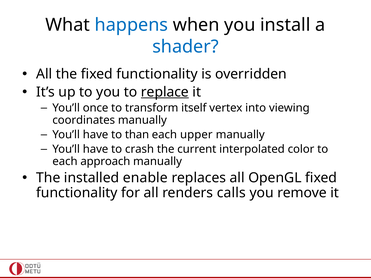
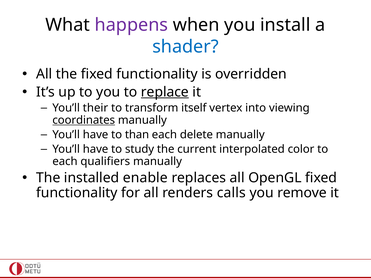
happens colour: blue -> purple (131, 25)
once: once -> their (95, 108)
coordinates underline: none -> present (84, 120)
upper: upper -> delete (196, 135)
crash: crash -> study (140, 149)
approach: approach -> qualifiers (105, 161)
